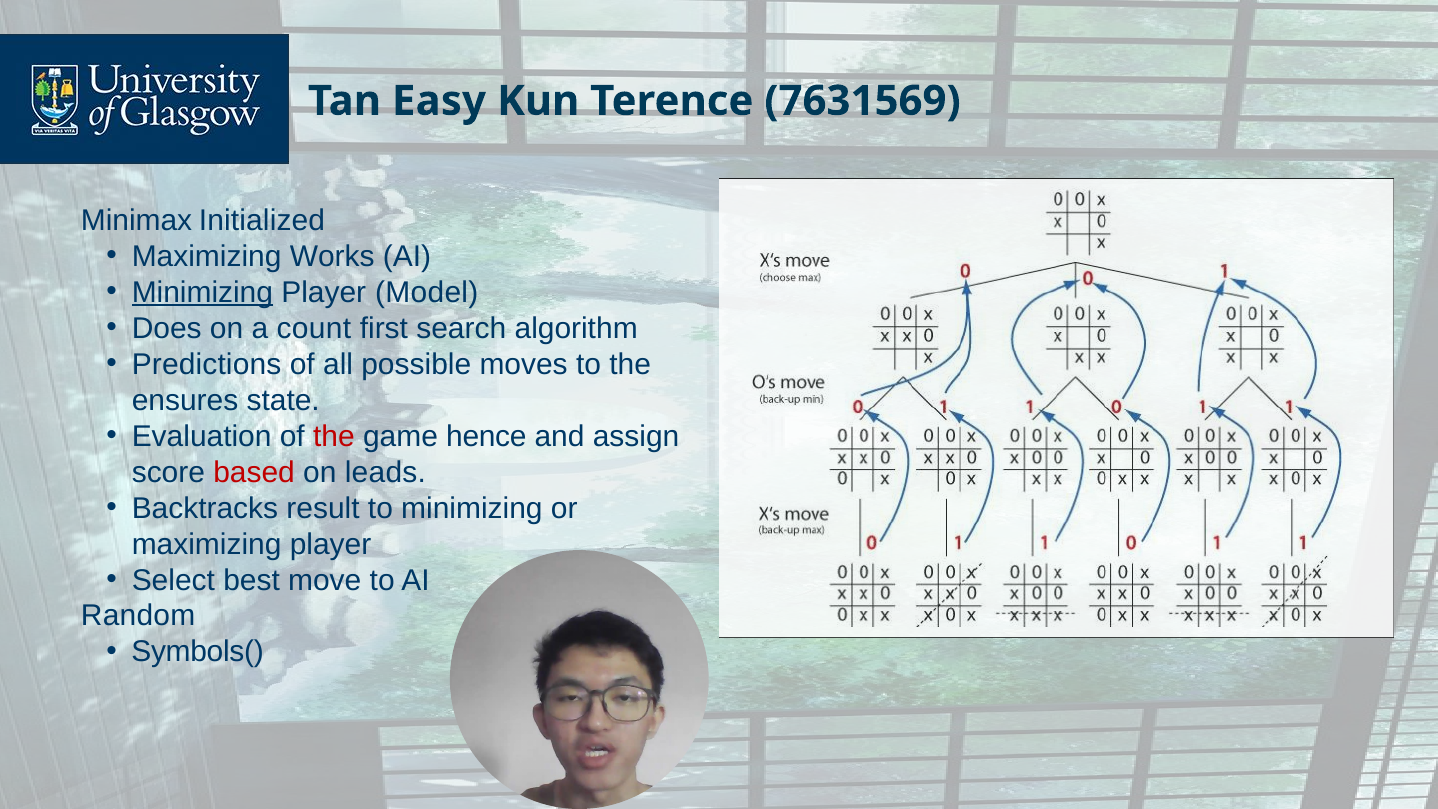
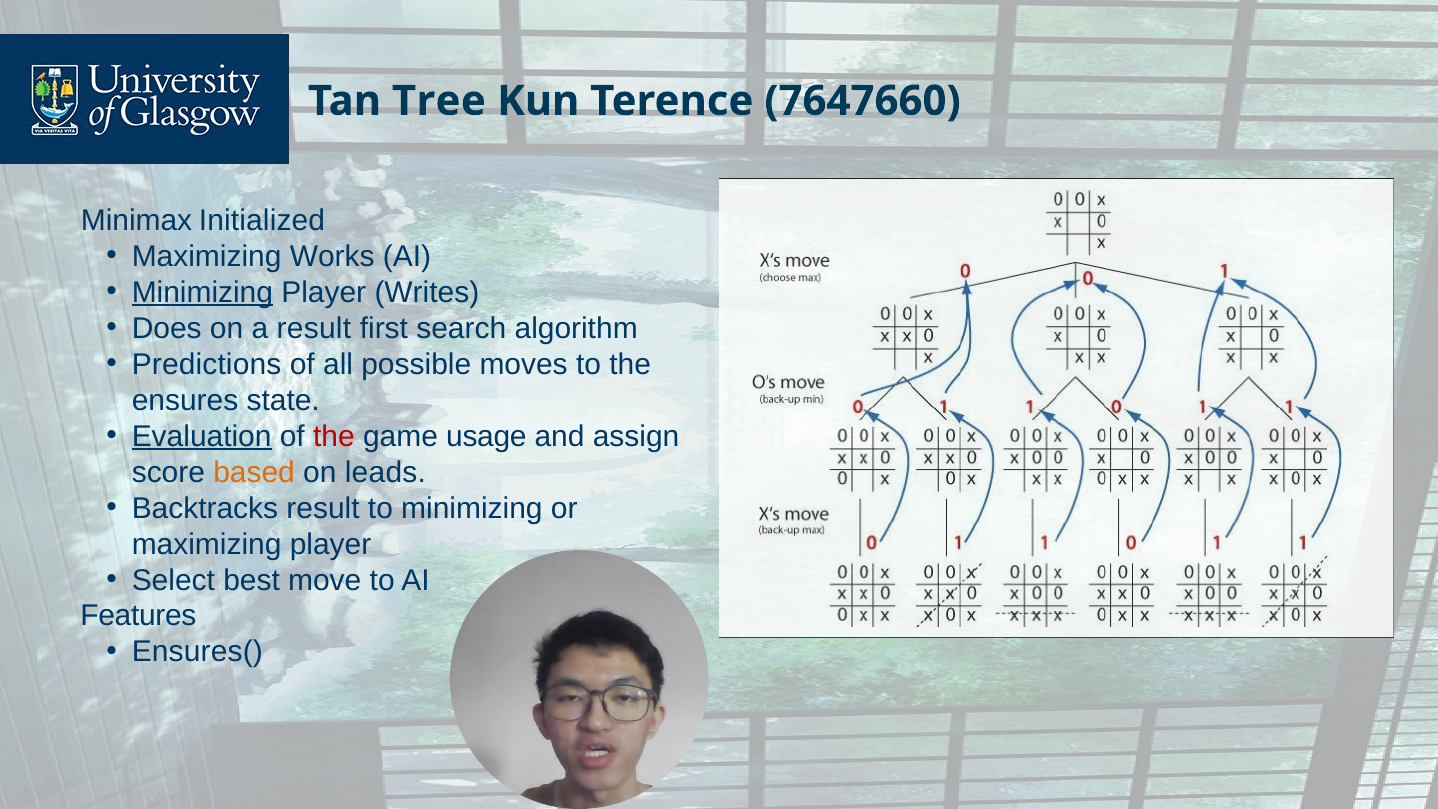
Easy: Easy -> Tree (439, 101)
7631569: 7631569 -> 7647660 (863, 101)
Model: Model -> Writes (427, 292)
a count: count -> result (314, 328)
Evaluation underline: none -> present (202, 436)
hence: hence -> usage (486, 436)
based colour: red -> orange (254, 472)
Random: Random -> Features (138, 616)
Symbols(: Symbols( -> Ensures( (197, 652)
